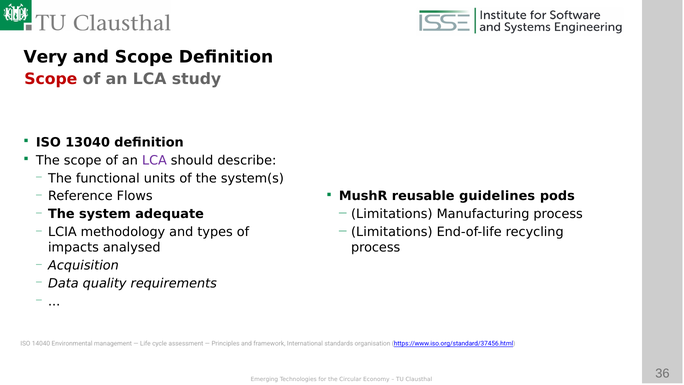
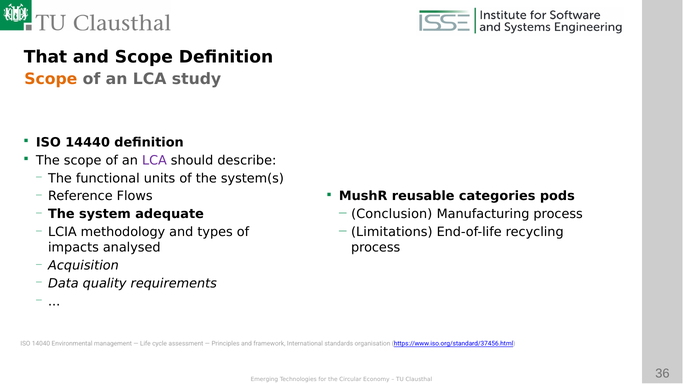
Very: Very -> That (45, 57)
Scope colour: red -> orange (51, 79)
13040: 13040 -> 14440 (88, 142)
guidelines: guidelines -> categories (497, 196)
Limitations: Limitations -> Conclusion (392, 214)
